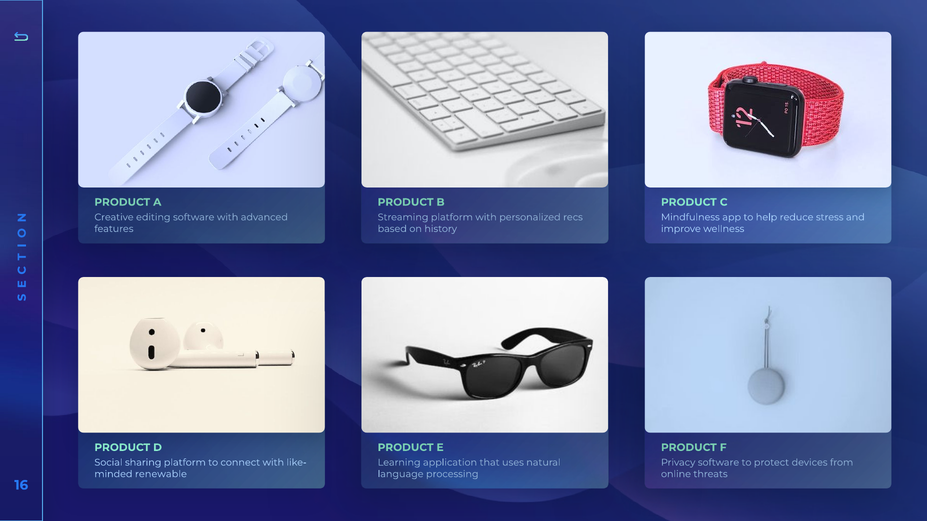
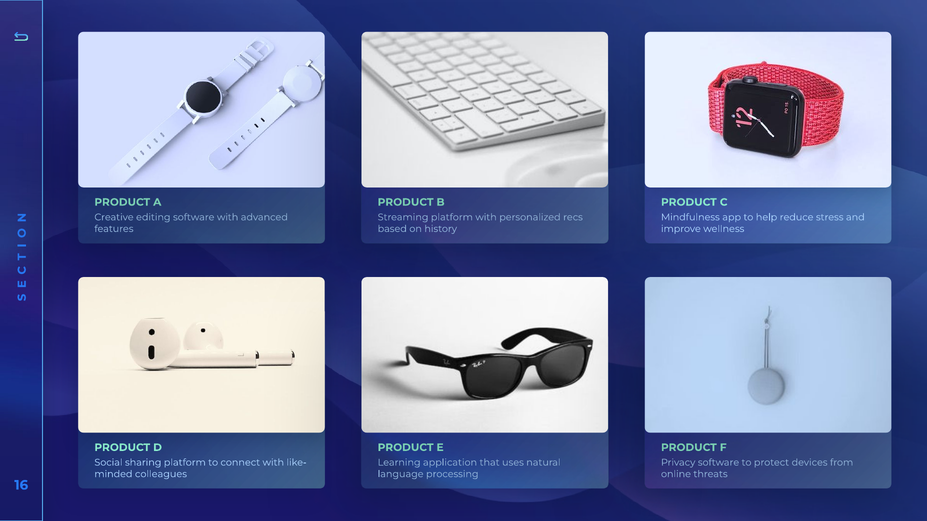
renewable: renewable -> colleagues (161, 474)
